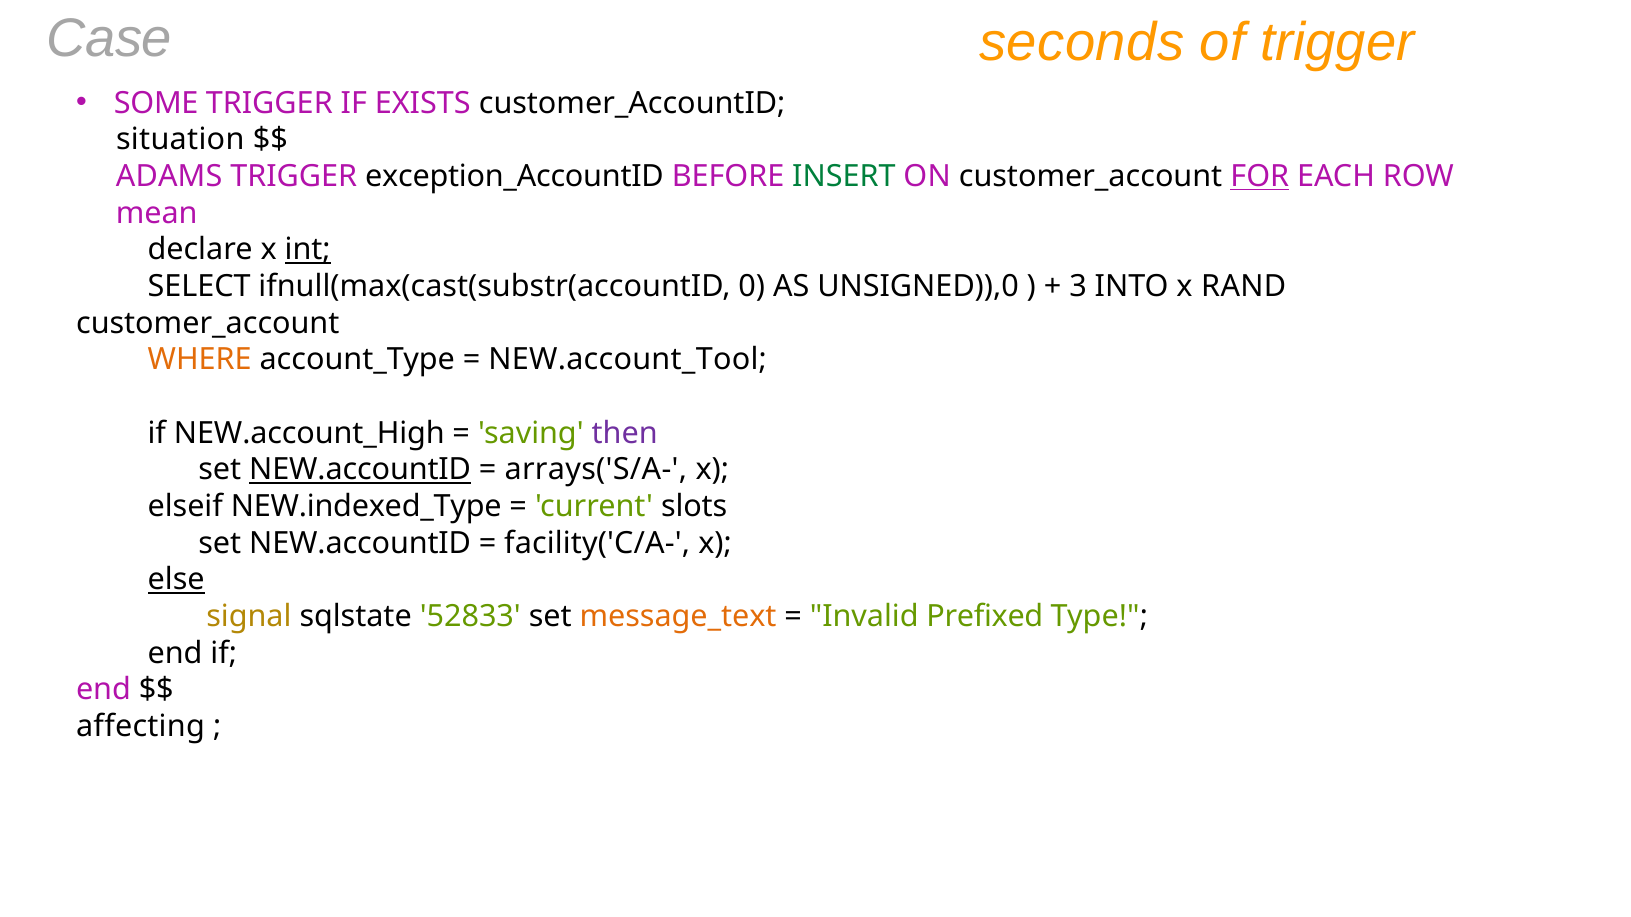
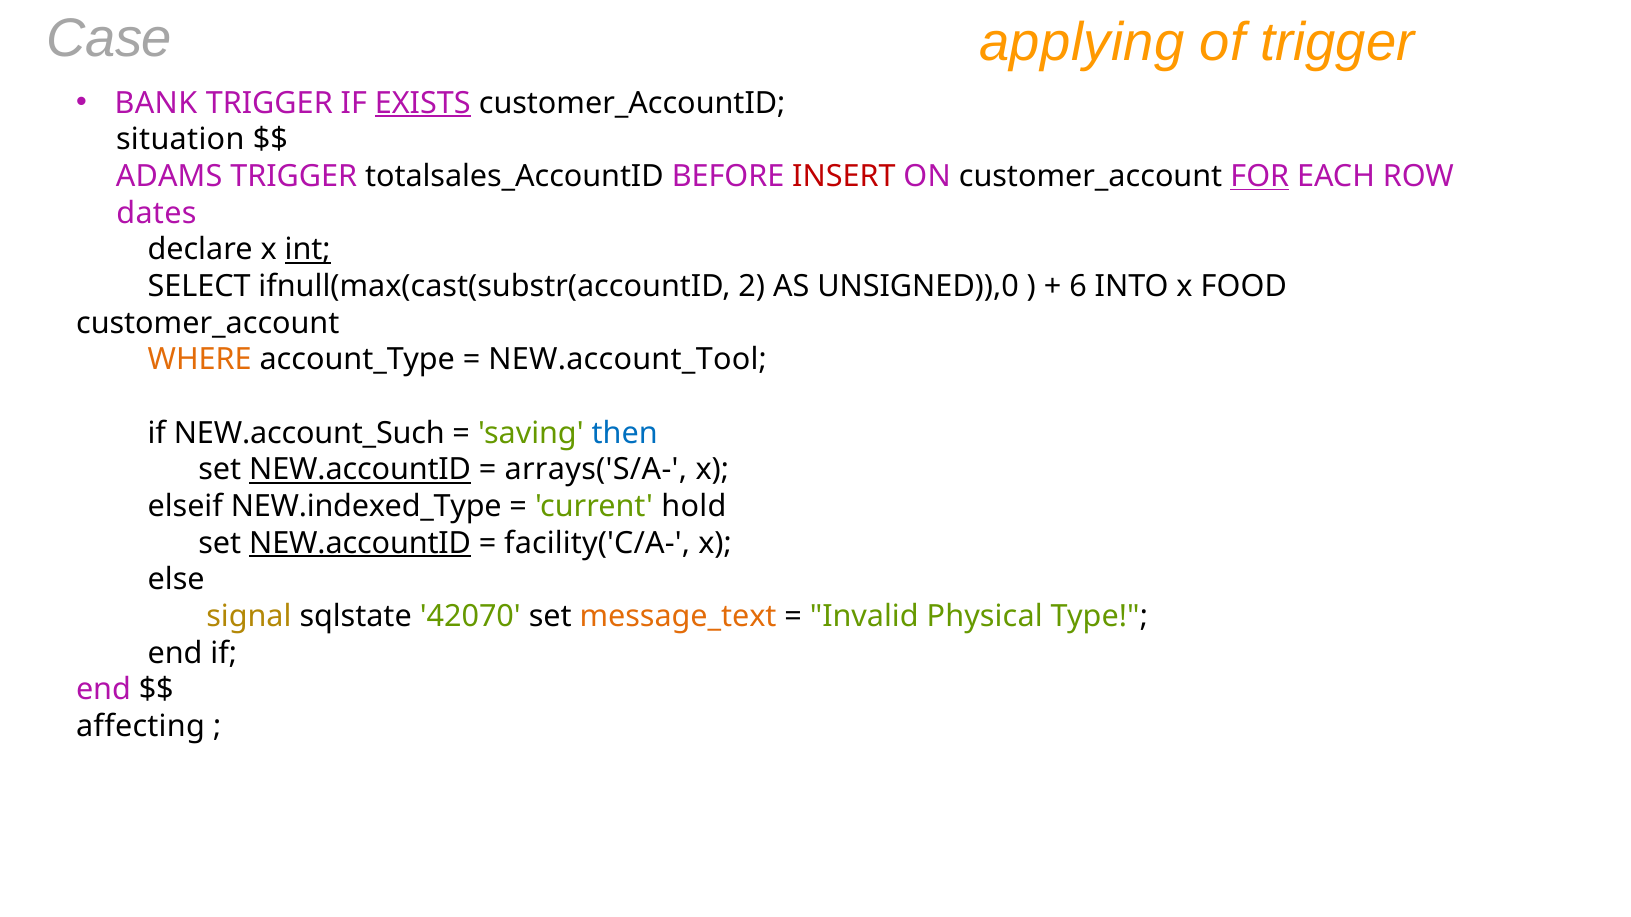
seconds: seconds -> applying (1082, 42)
SOME: SOME -> BANK (156, 103)
EXISTS underline: none -> present (423, 103)
exception_AccountID: exception_AccountID -> totalsales_AccountID (514, 176)
INSERT colour: green -> red (844, 176)
mean: mean -> dates (156, 213)
0: 0 -> 2 (752, 287)
3: 3 -> 6 (1078, 287)
RAND: RAND -> FOOD (1244, 287)
NEW.account_High: NEW.account_High -> NEW.account_Such (309, 433)
then colour: purple -> blue (625, 433)
slots: slots -> hold (694, 507)
NEW.accountID underline: none -> present (360, 543)
else underline: present -> none (176, 580)
52833: 52833 -> 42070 (470, 617)
Prefixed: Prefixed -> Physical (985, 617)
